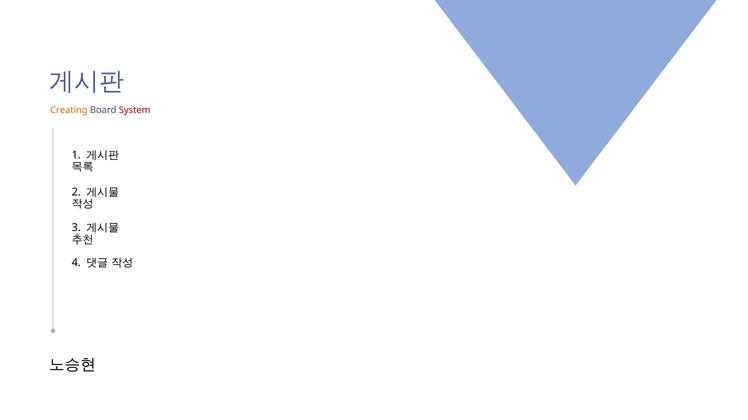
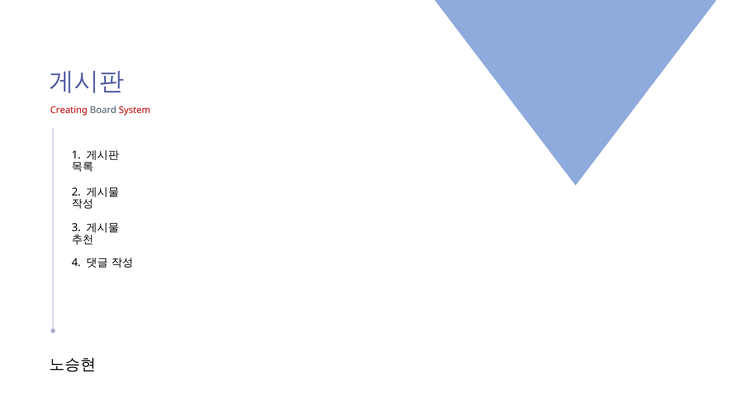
Creating colour: orange -> red (69, 110)
